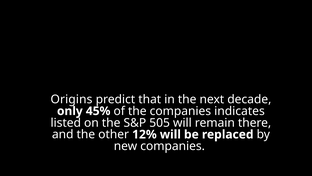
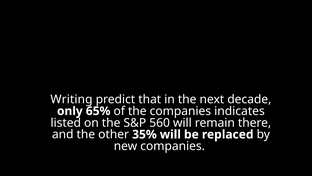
Origins: Origins -> Writing (71, 99)
45%: 45% -> 65% (98, 111)
505: 505 -> 560 (160, 122)
12%: 12% -> 35% (144, 134)
